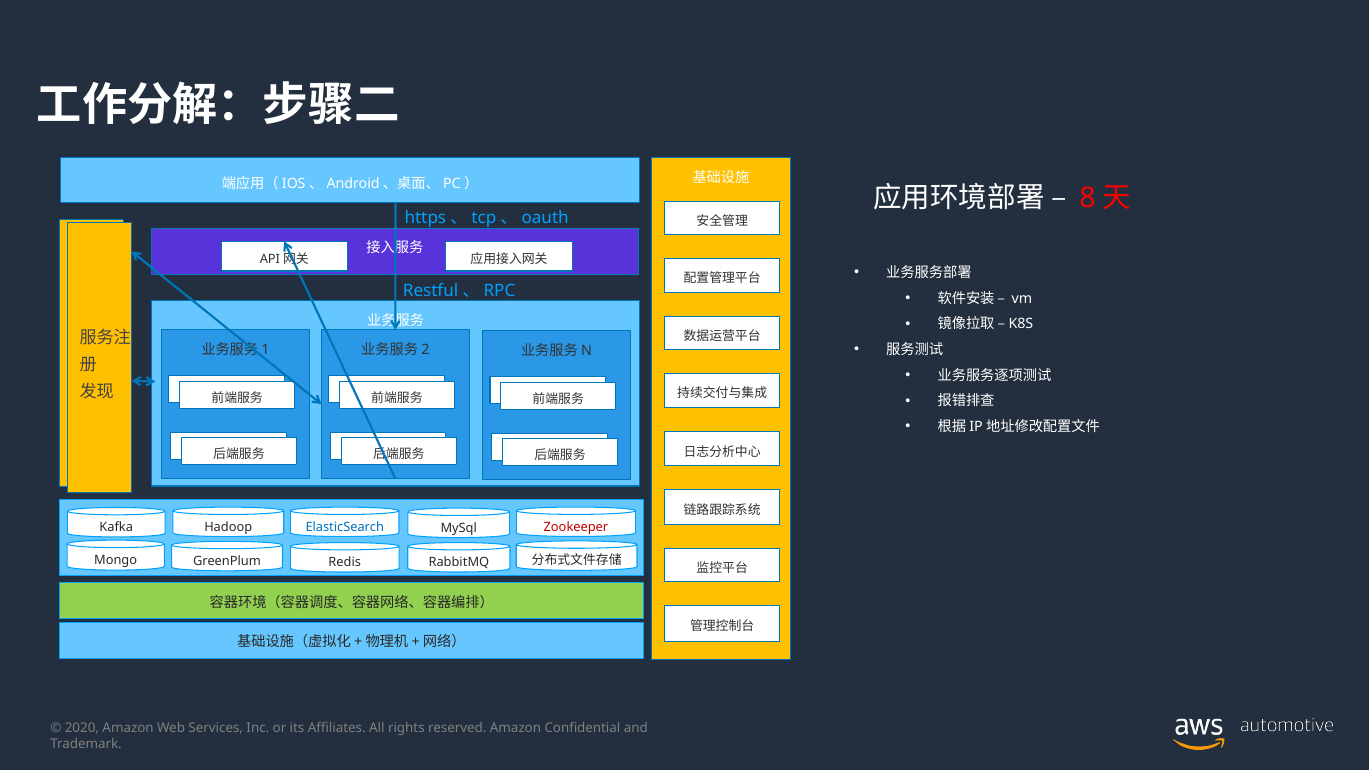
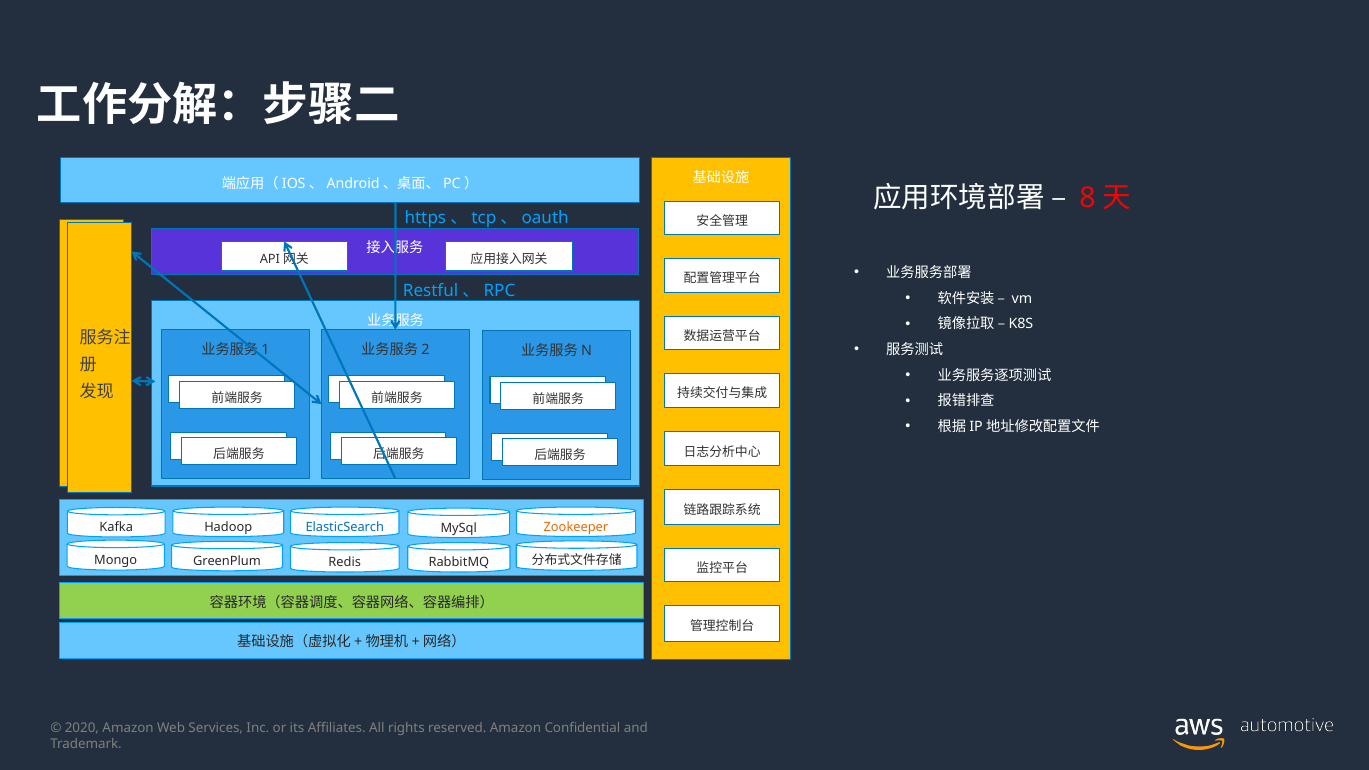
Zookeeper colour: red -> orange (576, 527)
